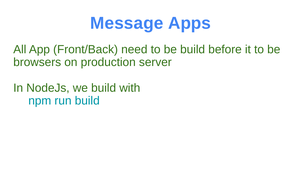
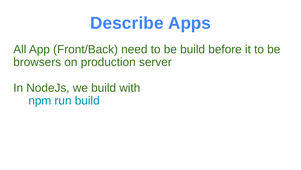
Message: Message -> Describe (127, 23)
